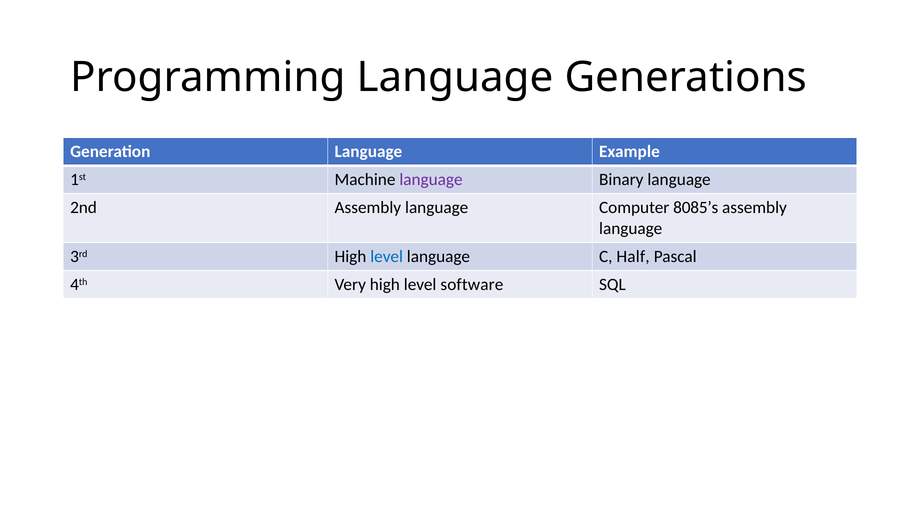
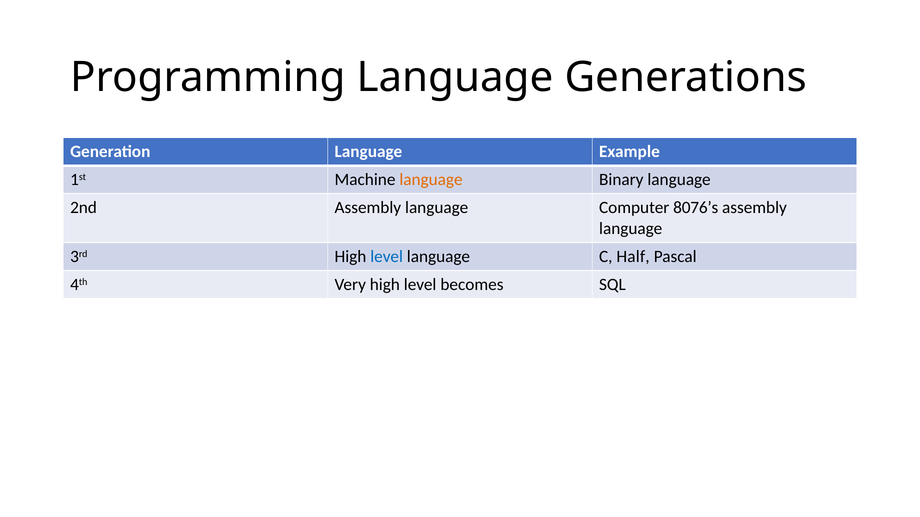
language colour: purple -> orange (431, 180)
8085’s: 8085’s -> 8076’s (696, 208)
software: software -> becomes (472, 285)
